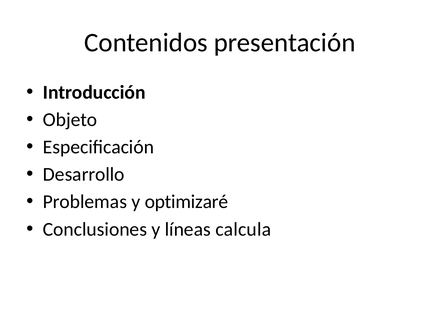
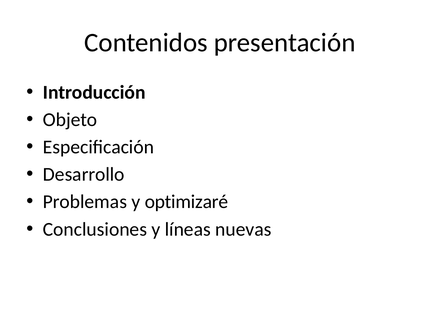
calcula: calcula -> nuevas (243, 229)
